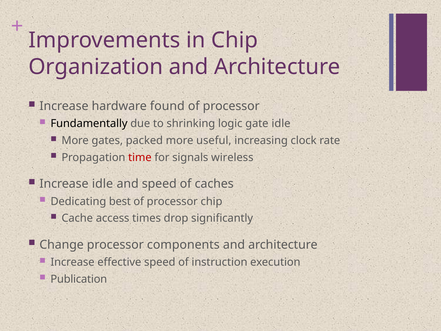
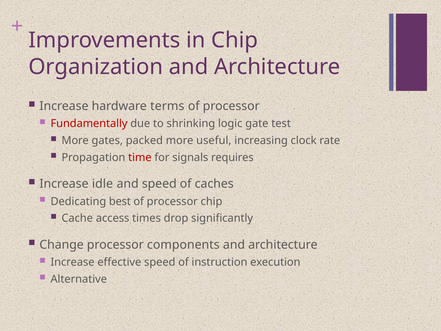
found: found -> terms (167, 106)
Fundamentally colour: black -> red (89, 124)
gate idle: idle -> test (281, 124)
wireless: wireless -> requires (232, 157)
Publication: Publication -> Alternative (79, 279)
